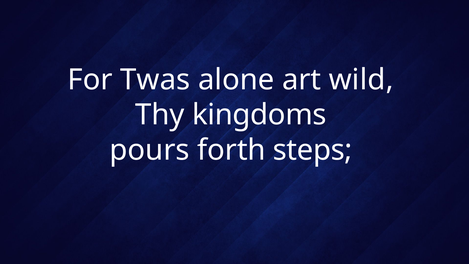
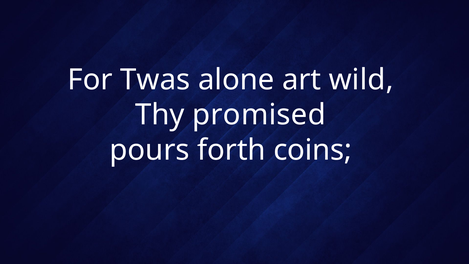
kingdoms: kingdoms -> promised (259, 115)
steps: steps -> coins (313, 150)
